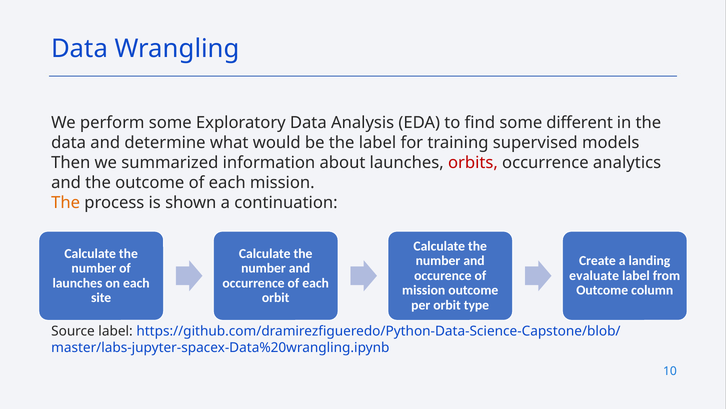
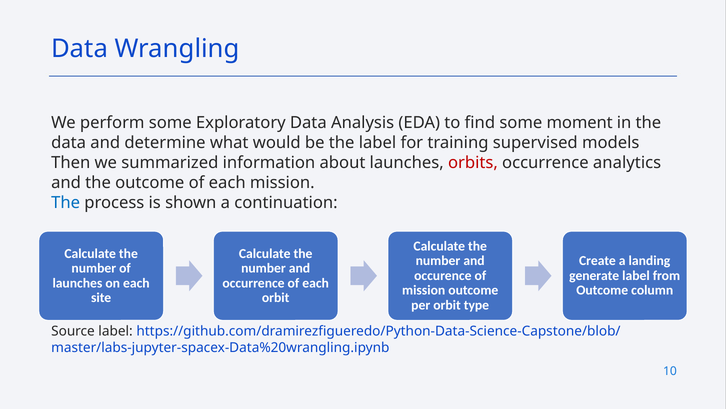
different: different -> moment (580, 123)
The colour: orange -> blue (66, 202)
evaluate: evaluate -> generate (594, 275)
